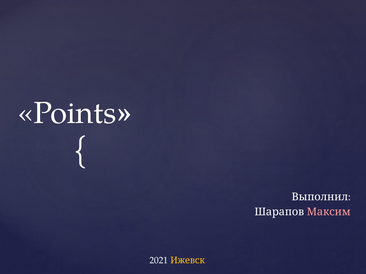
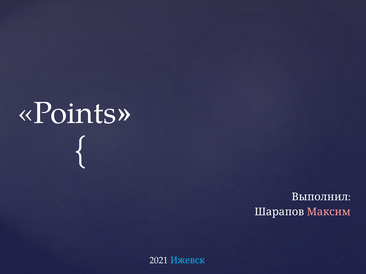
Ижевск colour: yellow -> light blue (188, 261)
